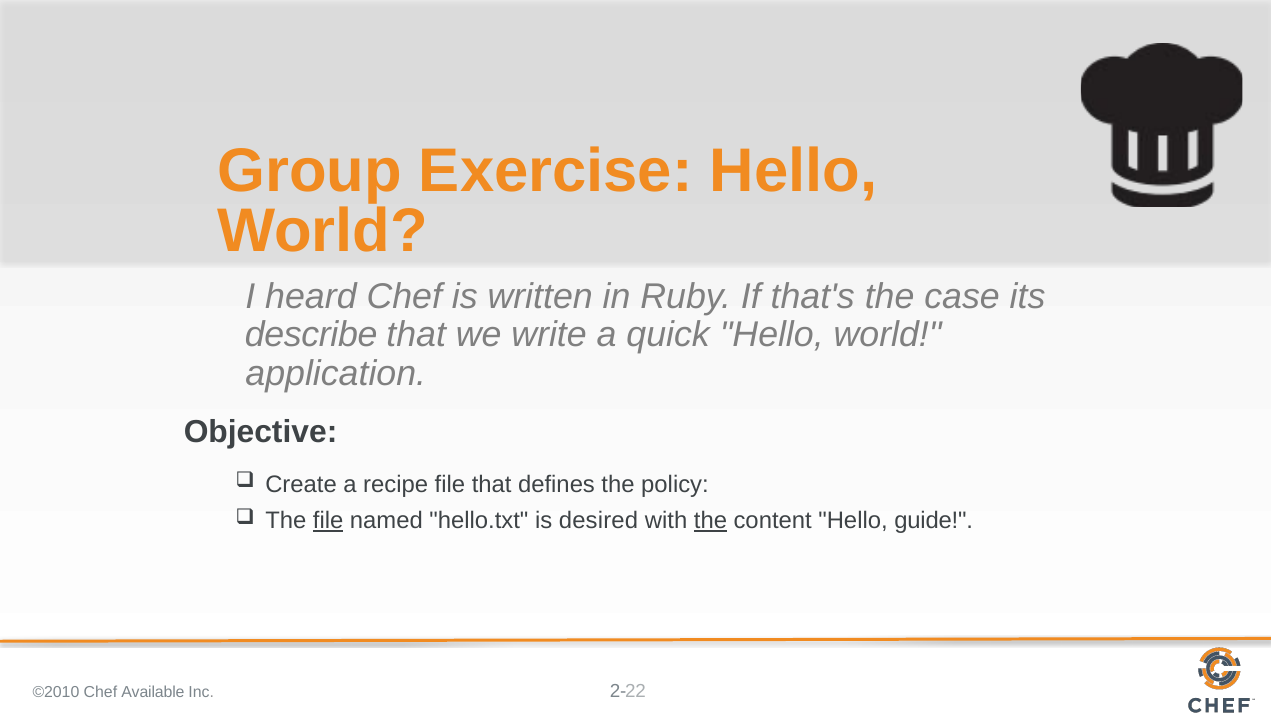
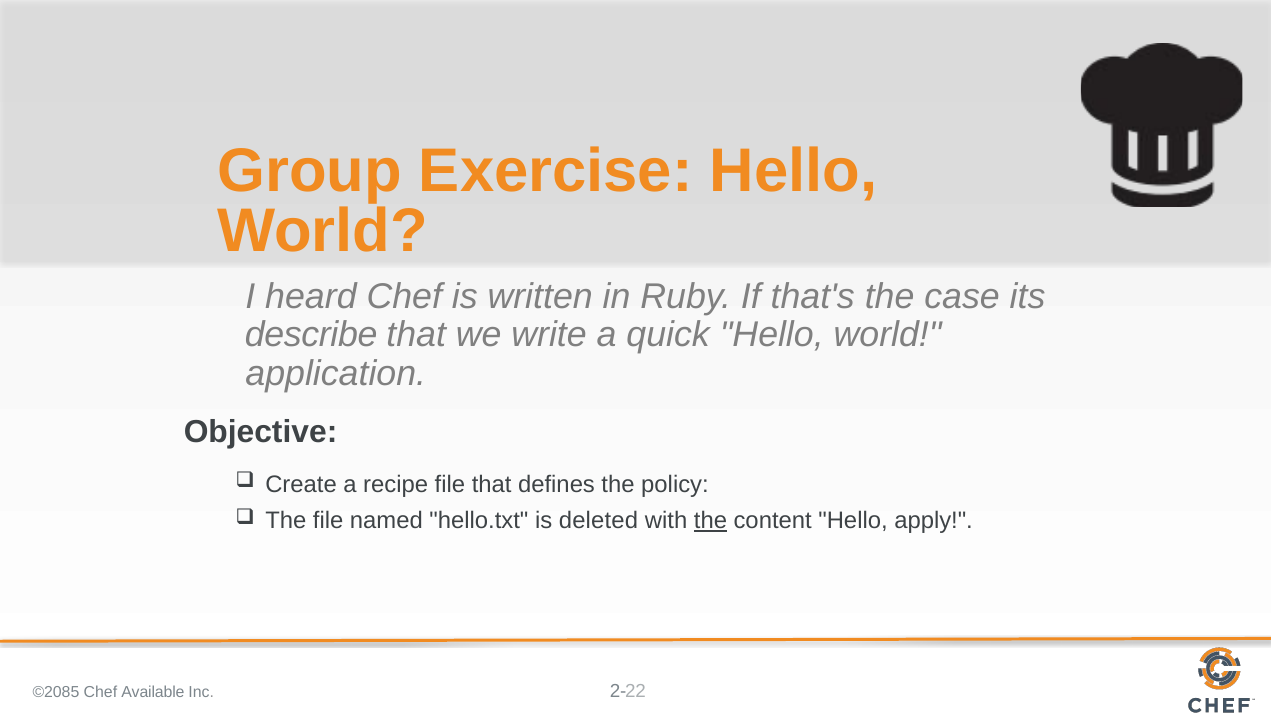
file underline: present -> none (328, 521)
desired: desired -> deleted (598, 521)
guide: guide -> apply (934, 521)
©2010: ©2010 -> ©2085 (56, 692)
